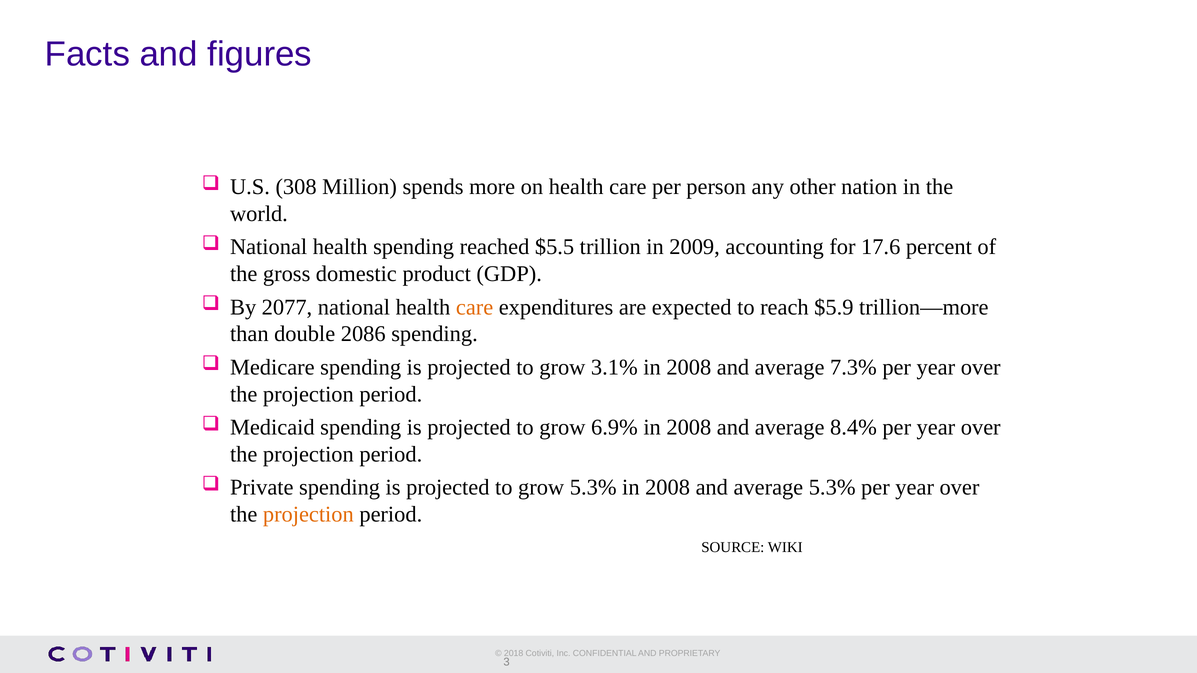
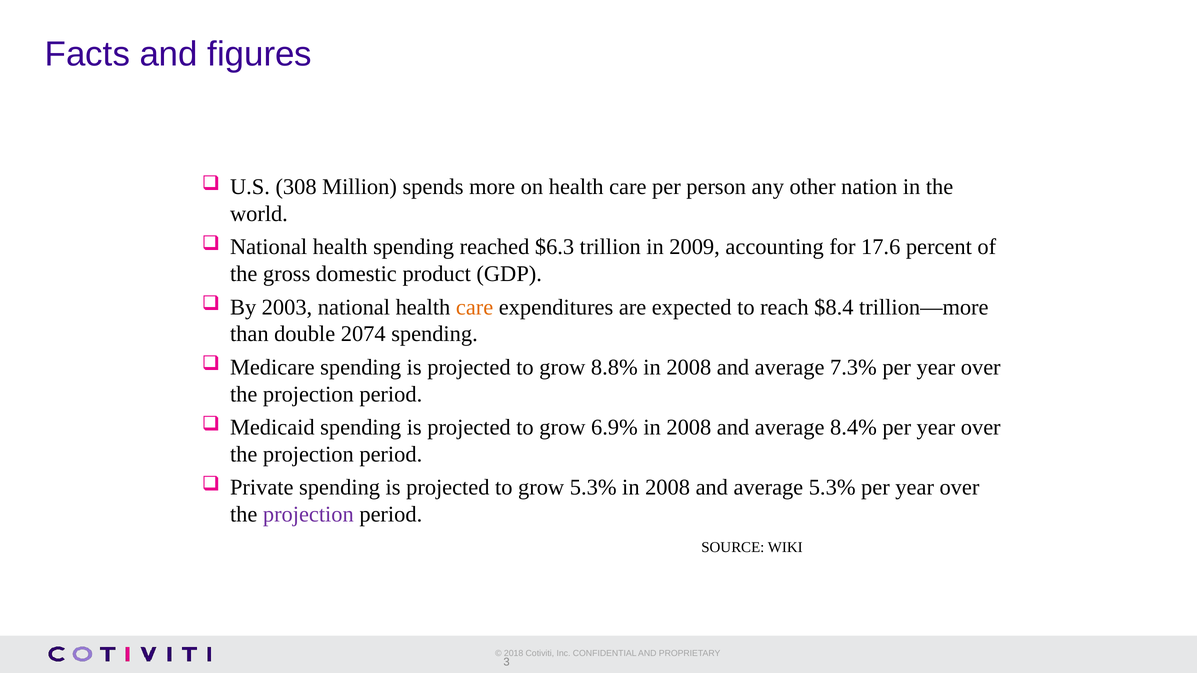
$5.5: $5.5 -> $6.3 (555, 247)
2077: 2077 -> 2003 (287, 307)
$5.9: $5.9 -> $8.4 (834, 307)
2086: 2086 -> 2074 (363, 334)
3.1%: 3.1% -> 8.8% (614, 367)
projection colour: orange -> purple (308, 514)
